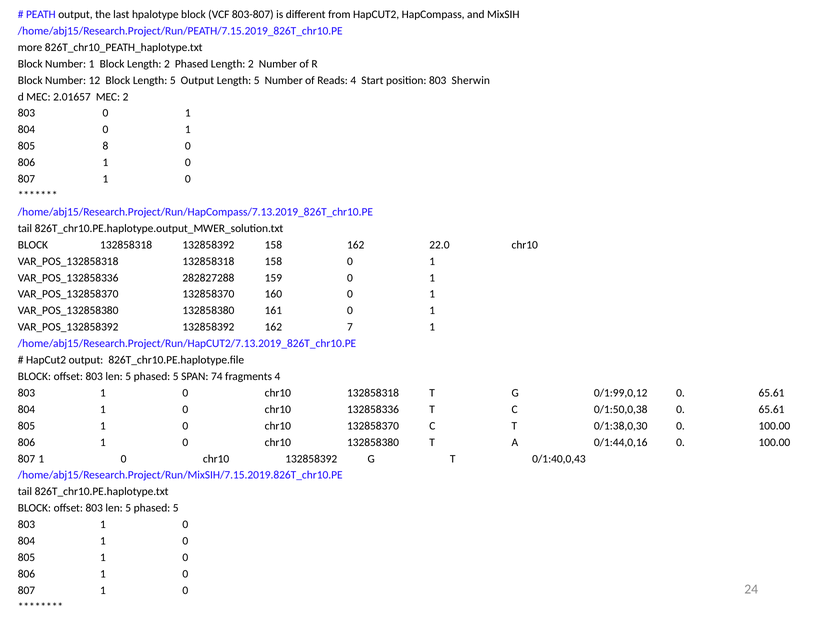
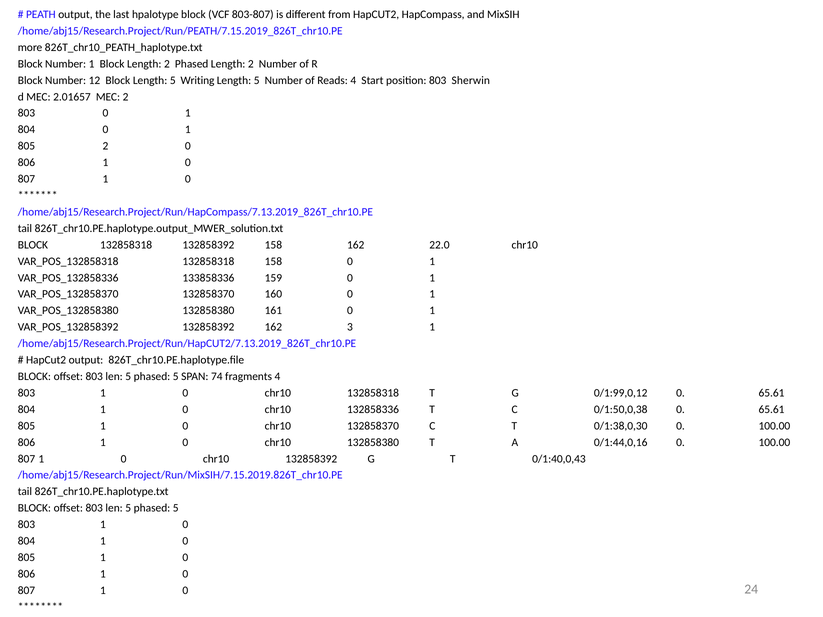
5 Output: Output -> Writing (198, 80)
805 8: 8 -> 2 (105, 146)
282827288: 282827288 -> 133858336 (208, 278)
7: 7 -> 3 (350, 327)
